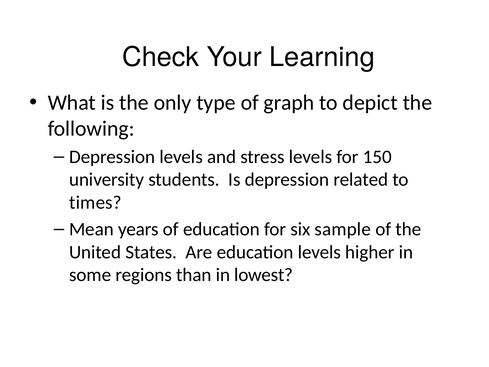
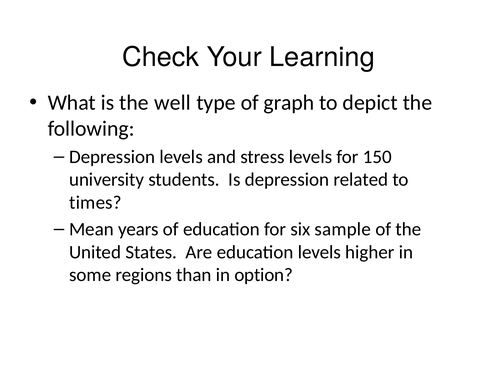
only: only -> well (172, 103)
lowest: lowest -> option (264, 275)
